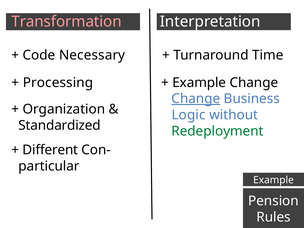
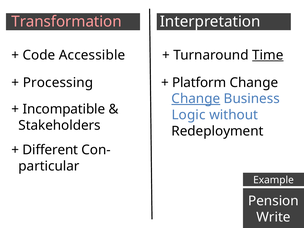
Necessary: Necessary -> Accessible (92, 55)
Time underline: none -> present (268, 55)
Example: Example -> Platform (199, 83)
Organization: Organization -> Incompatible (64, 109)
Standardized: Standardized -> Stakeholders (59, 125)
Redeployment colour: green -> black (218, 131)
Rules: Rules -> Write (273, 217)
